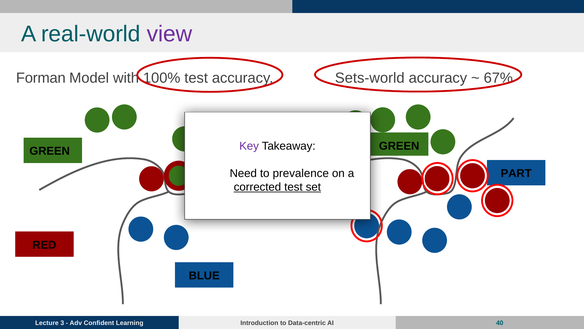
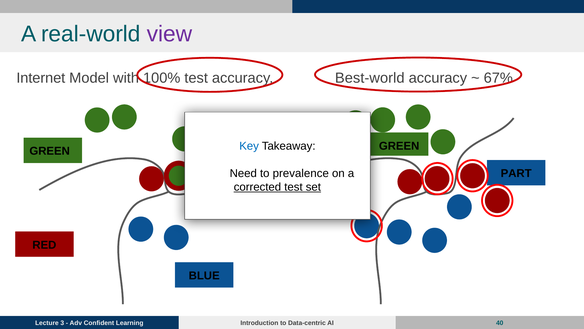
Forman: Forman -> Internet (41, 78)
Sets-world: Sets-world -> Best-world (370, 78)
Key colour: purple -> blue (249, 146)
